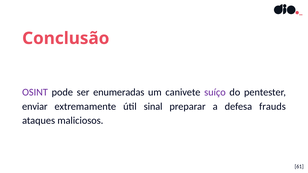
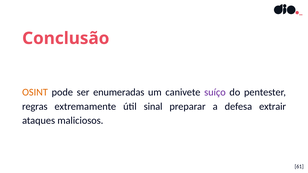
OSINT colour: purple -> orange (35, 92)
enviar: enviar -> regras (35, 107)
frauds: frauds -> extrair (273, 107)
